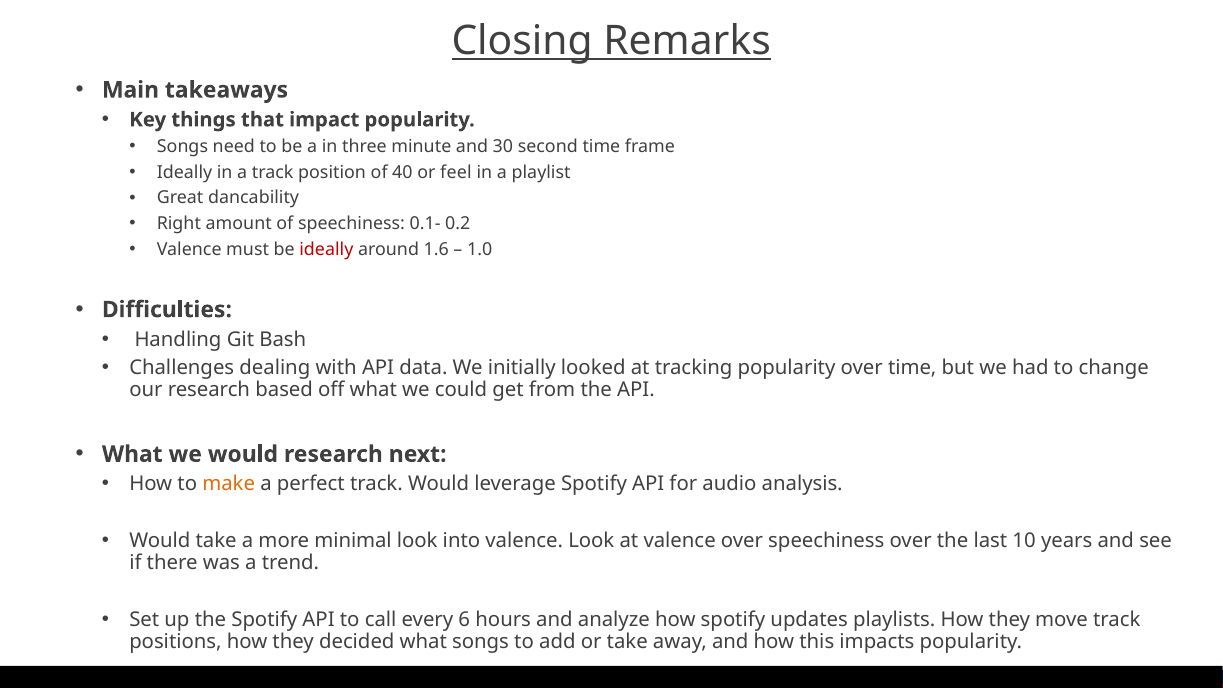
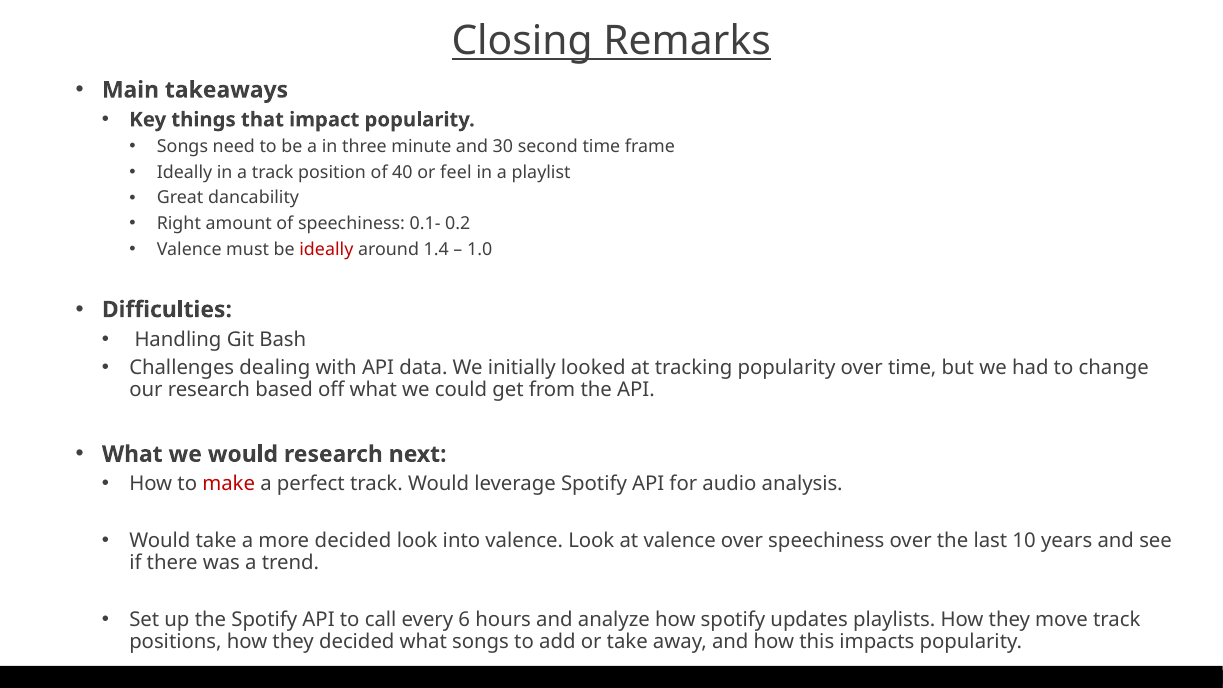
1.6: 1.6 -> 1.4 (436, 249)
make colour: orange -> red (229, 484)
more minimal: minimal -> decided (353, 541)
